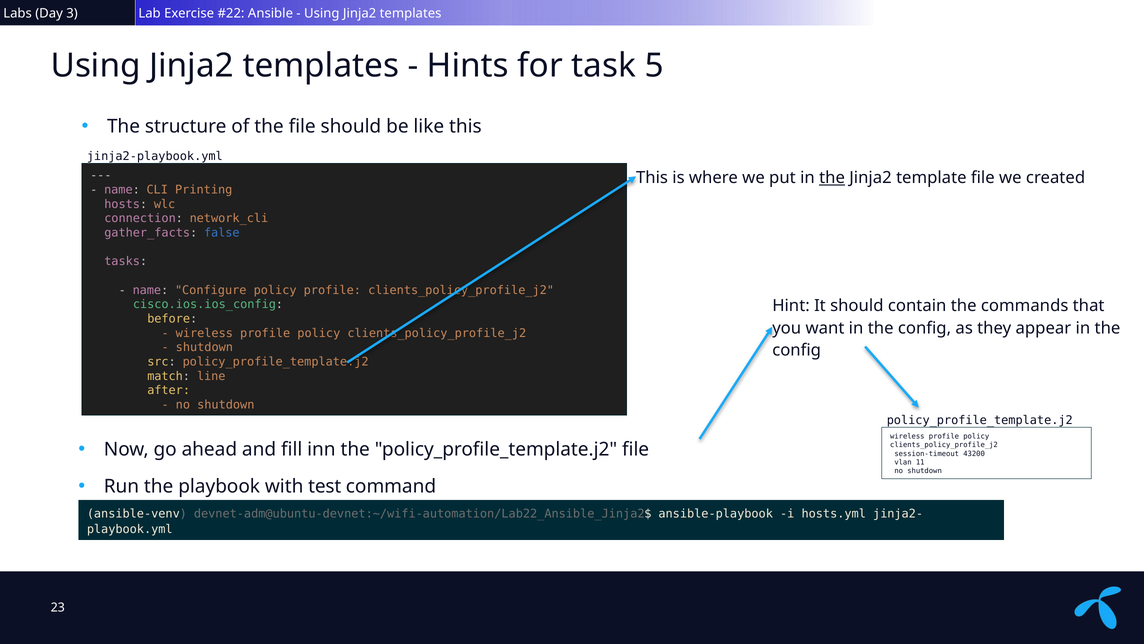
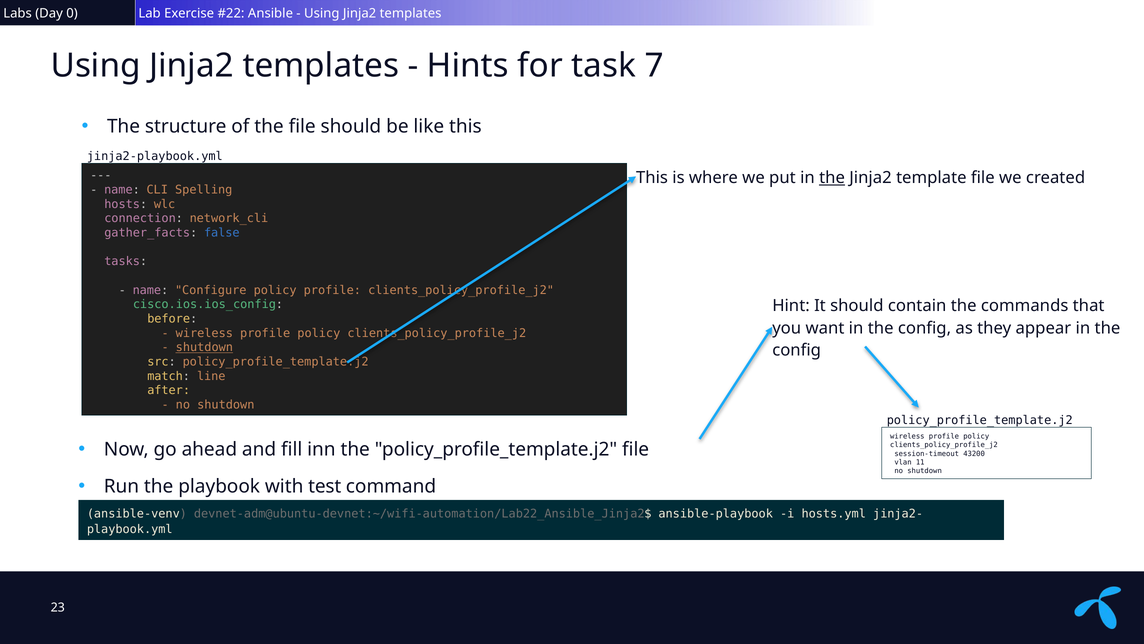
3: 3 -> 0 (72, 14)
5: 5 -> 7 (654, 66)
Printing: Printing -> Spelling (204, 190)
shutdown underline: none -> present (204, 347)
